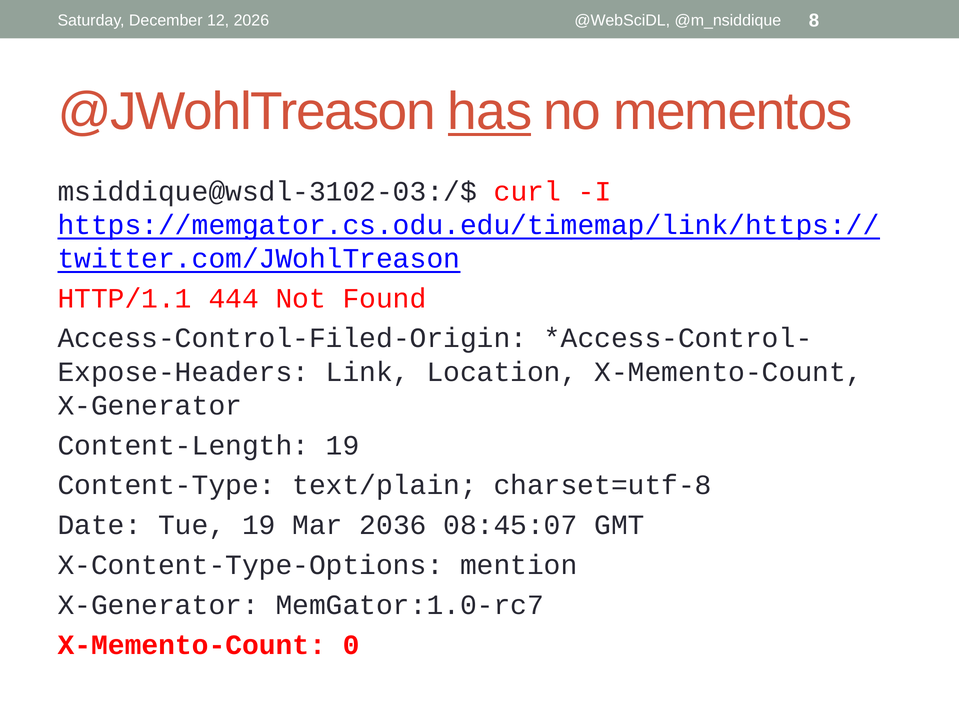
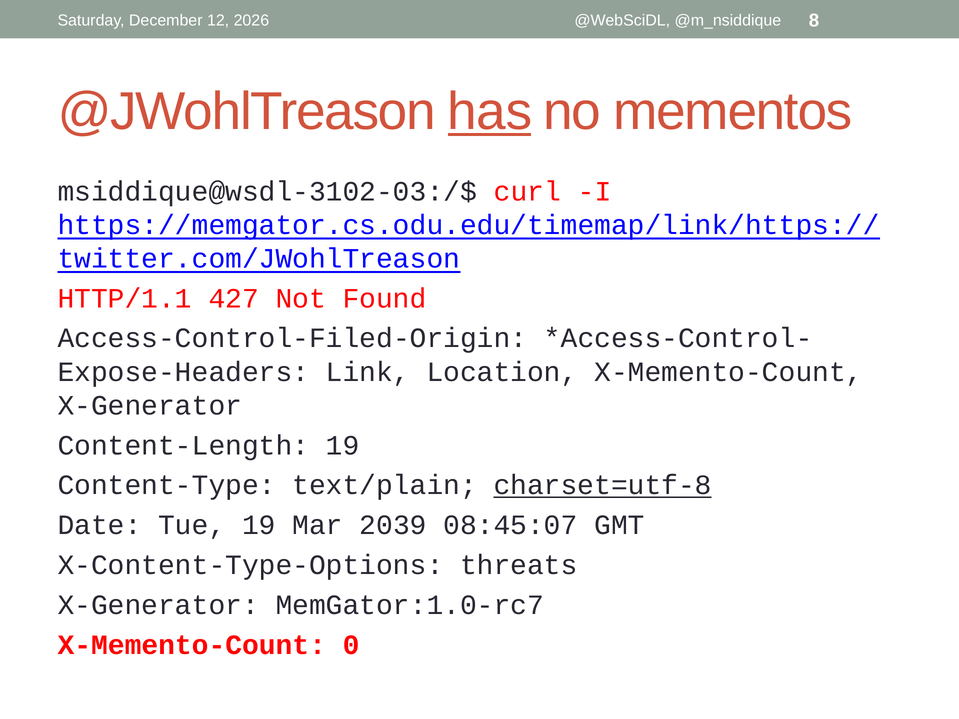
444: 444 -> 427 (234, 298)
charset=utf-8 underline: none -> present (603, 485)
2036: 2036 -> 2039 (393, 525)
mention: mention -> threats (519, 565)
